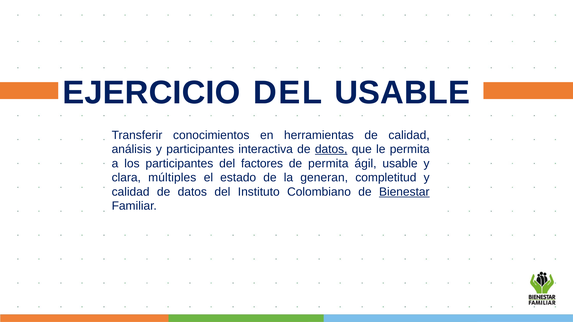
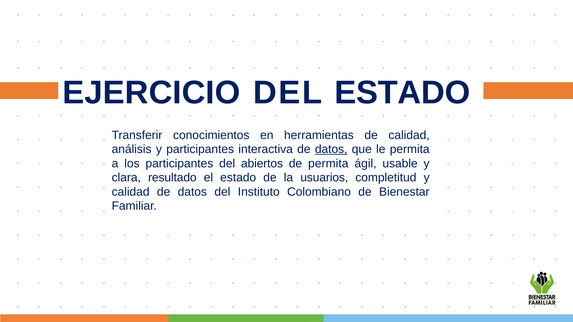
DEL USABLE: USABLE -> ESTADO (402, 93)
factores: factores -> abiertos (262, 164)
múltiples: múltiples -> resultado (172, 178)
generan: generan -> usuarios (324, 178)
Bienestar underline: present -> none (404, 192)
